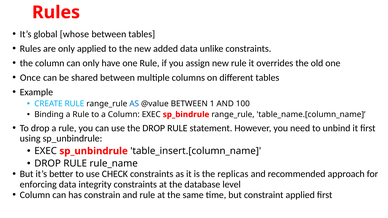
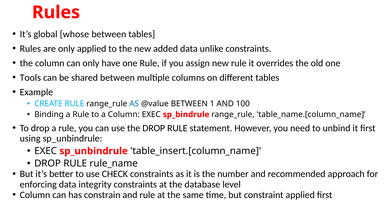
Once: Once -> Tools (30, 78)
replicas: replicas -> number (233, 174)
